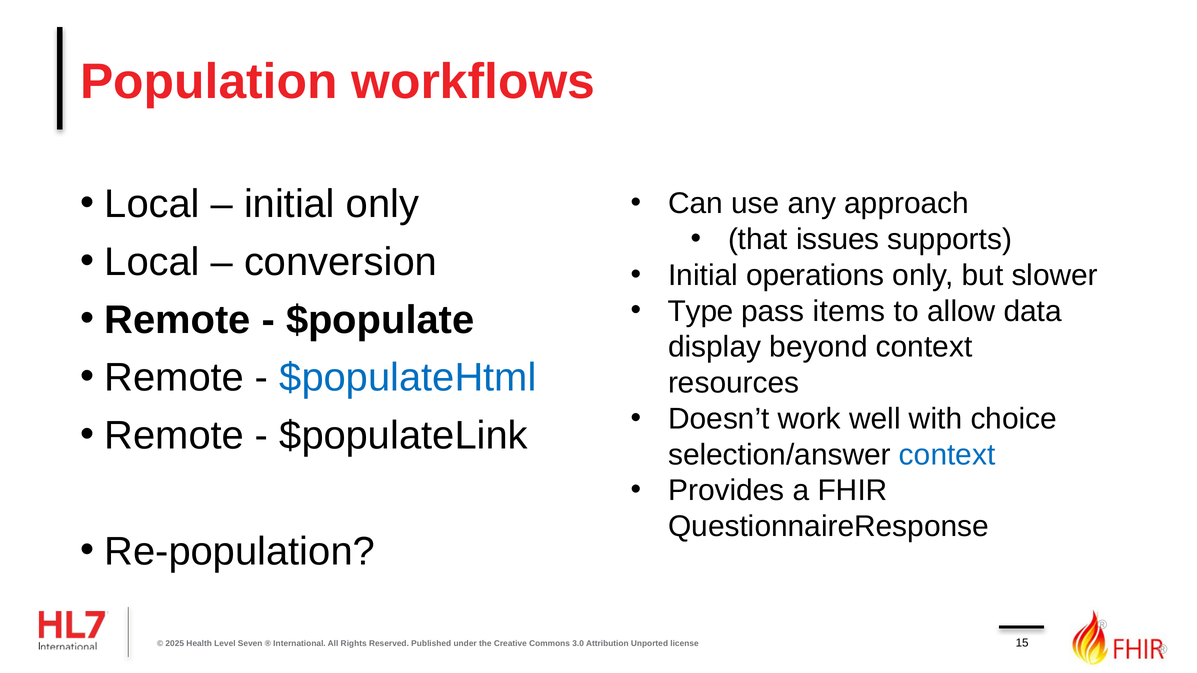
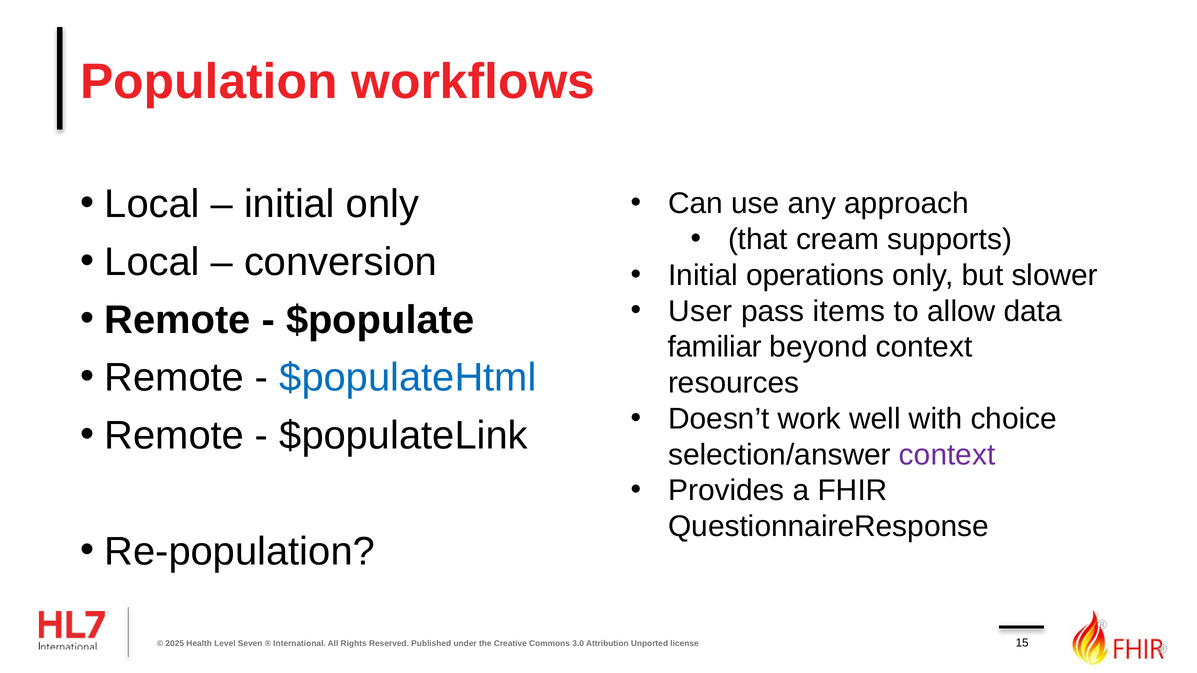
issues: issues -> cream (838, 239)
Type: Type -> User (700, 311)
display: display -> familiar (715, 347)
context colour: blue -> purple (947, 455)
